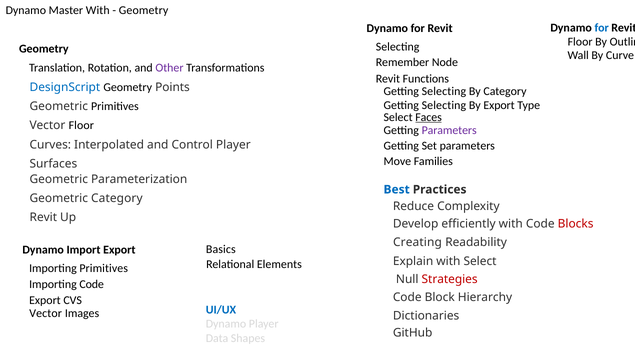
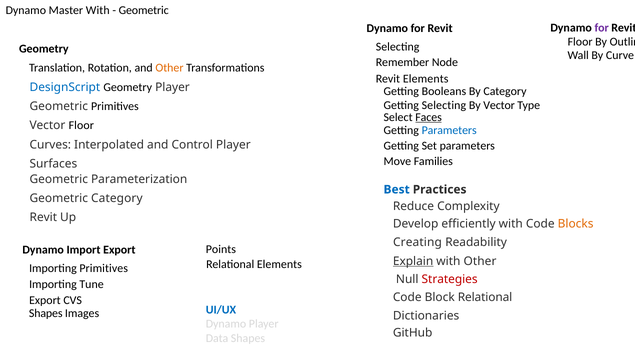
Geometry: Geometry -> Geometric (144, 10)
for colour: blue -> purple (602, 28)
Other colour: purple -> orange (169, 68)
Revit Functions: Functions -> Elements (426, 79)
Geometry Points: Points -> Player (172, 87)
Selecting: Selecting -> Booleans (444, 91)
By Export: Export -> Vector (499, 105)
Parameters colour: purple -> blue (449, 130)
Blocks colour: red -> orange (576, 224)
Basics: Basics -> Points (221, 250)
Explain underline: none -> present (413, 261)
with Select: Select -> Other (480, 261)
Importing Code: Code -> Tune (92, 284)
Block Hierarchy: Hierarchy -> Relational (485, 297)
Vector: Vector -> Shapes (46, 313)
